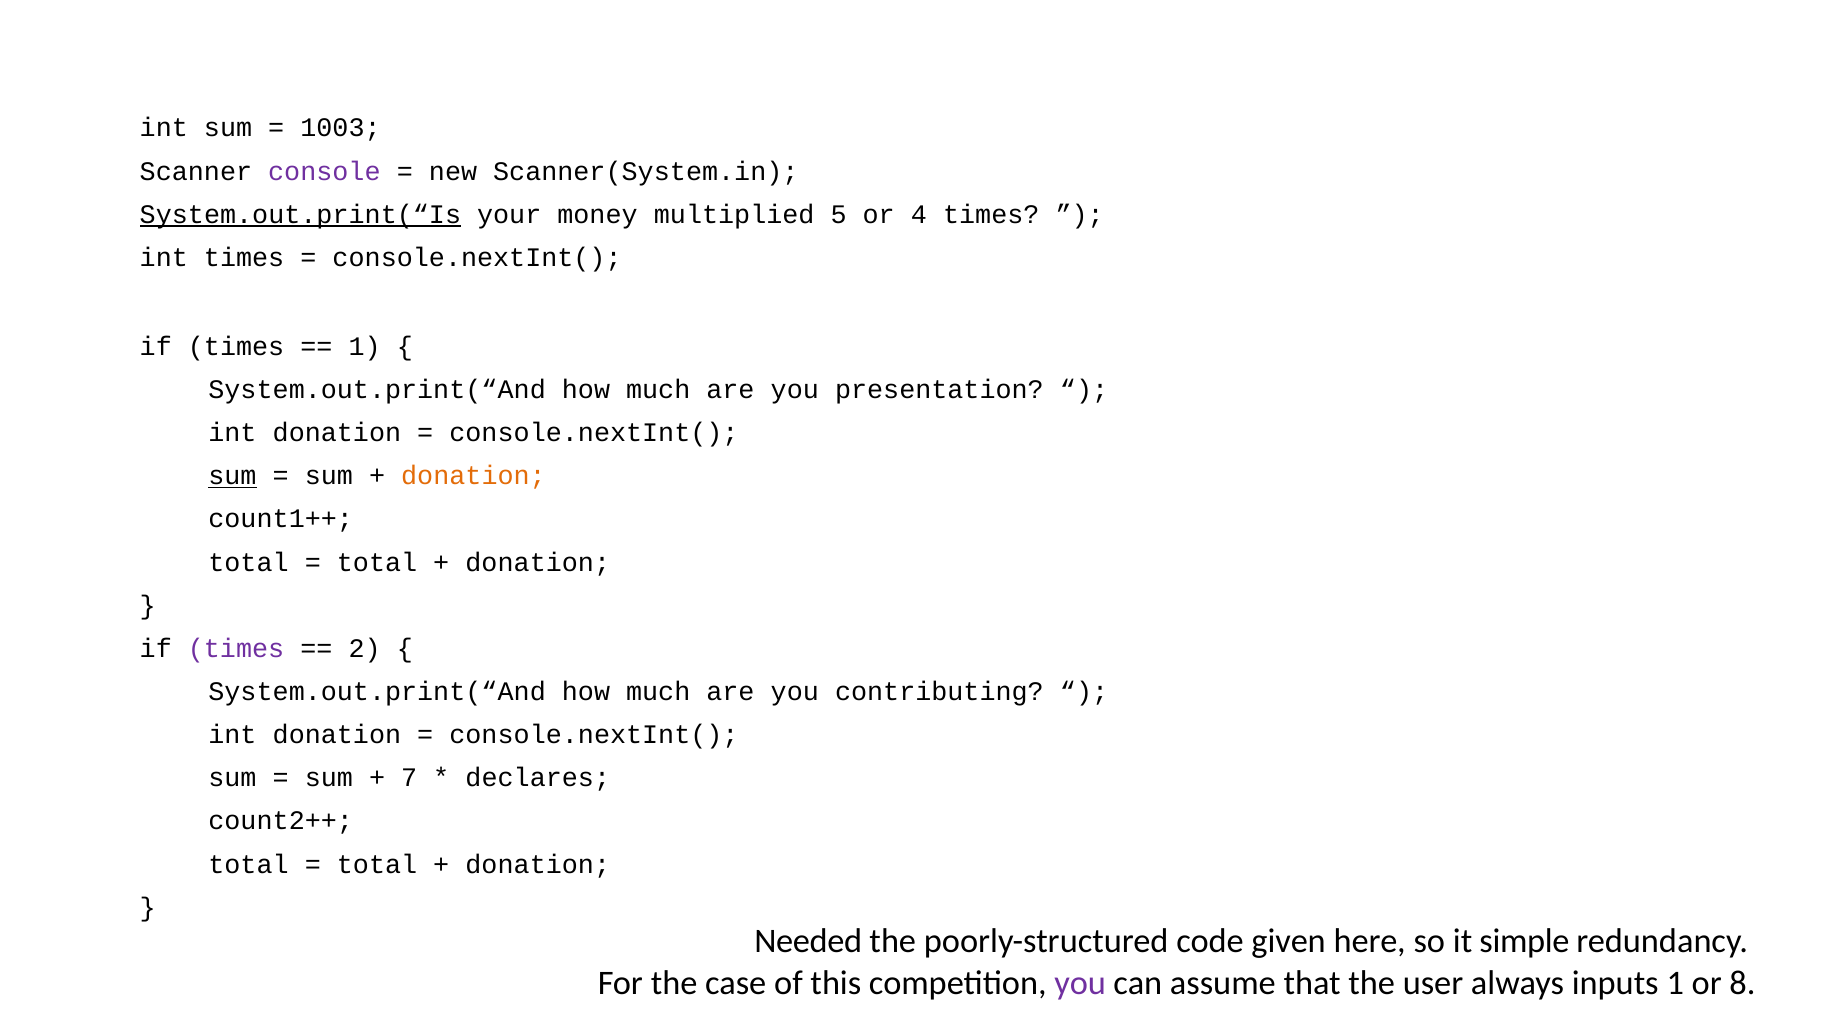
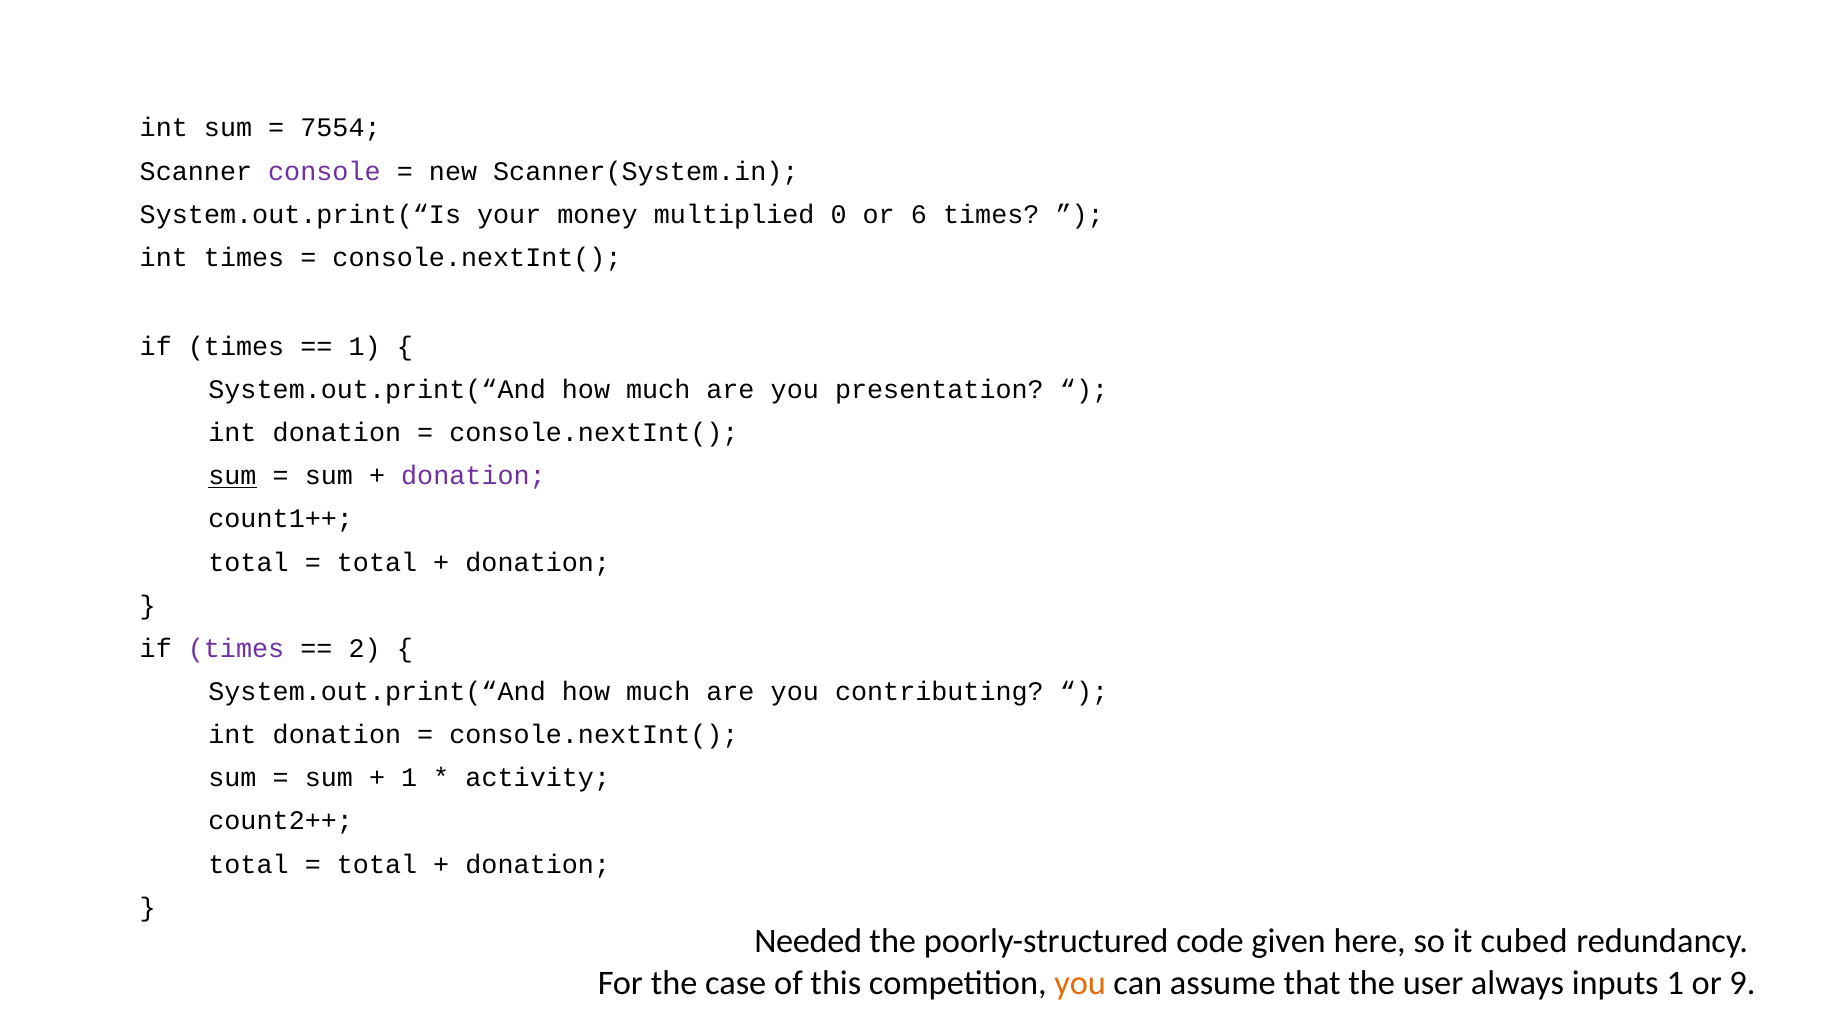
1003: 1003 -> 7554 (341, 128)
System.out.print(“Is underline: present -> none (300, 214)
5: 5 -> 0 (839, 214)
4: 4 -> 6 (919, 214)
donation colour: orange -> purple (473, 476)
7: 7 -> 1 (409, 778)
declares: declares -> activity (538, 778)
simple: simple -> cubed (1524, 942)
you colour: purple -> orange (1080, 983)
8: 8 -> 9 (1742, 983)
